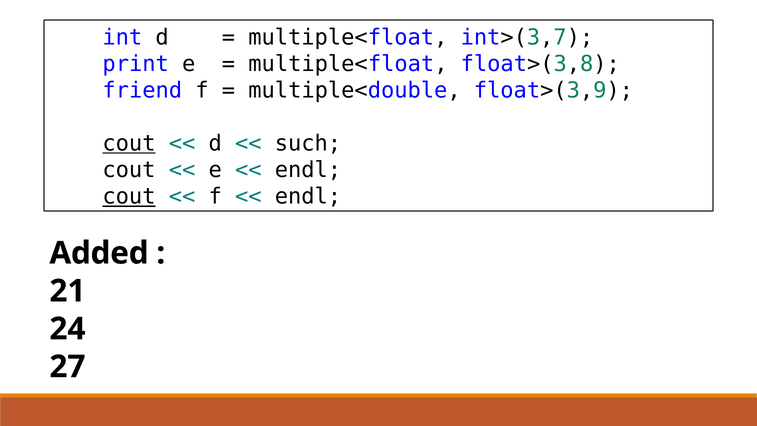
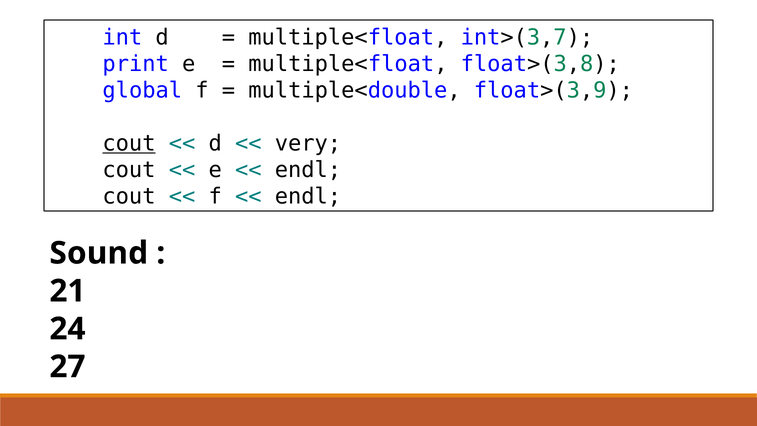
friend: friend -> global (142, 90)
such: such -> very (308, 143)
cout underline: present -> none (129, 197)
Added: Added -> Sound (99, 253)
